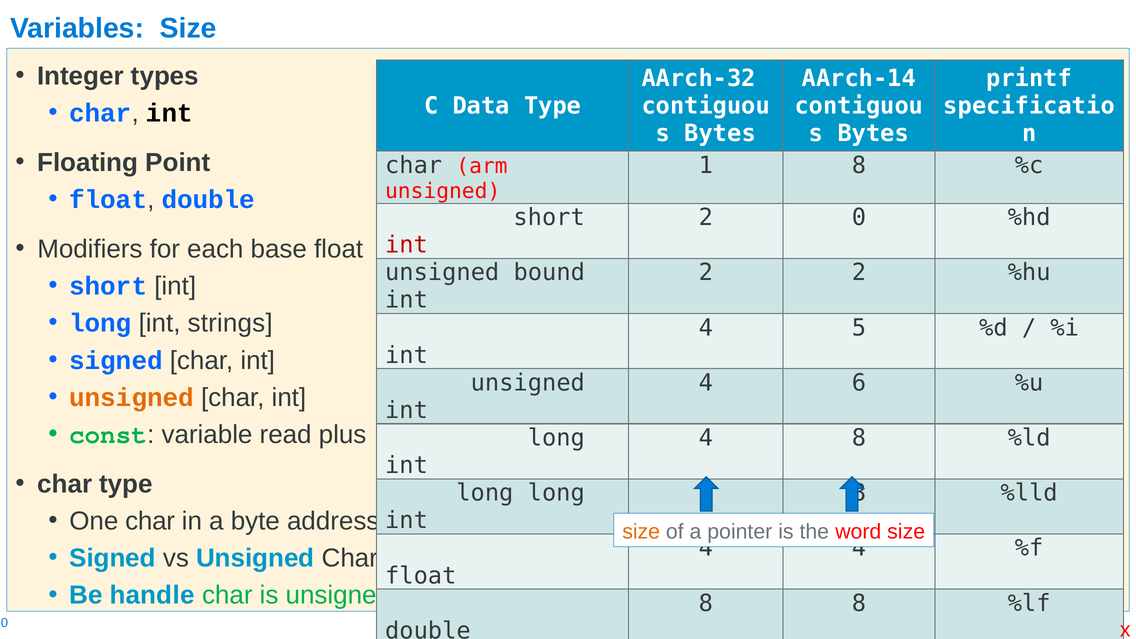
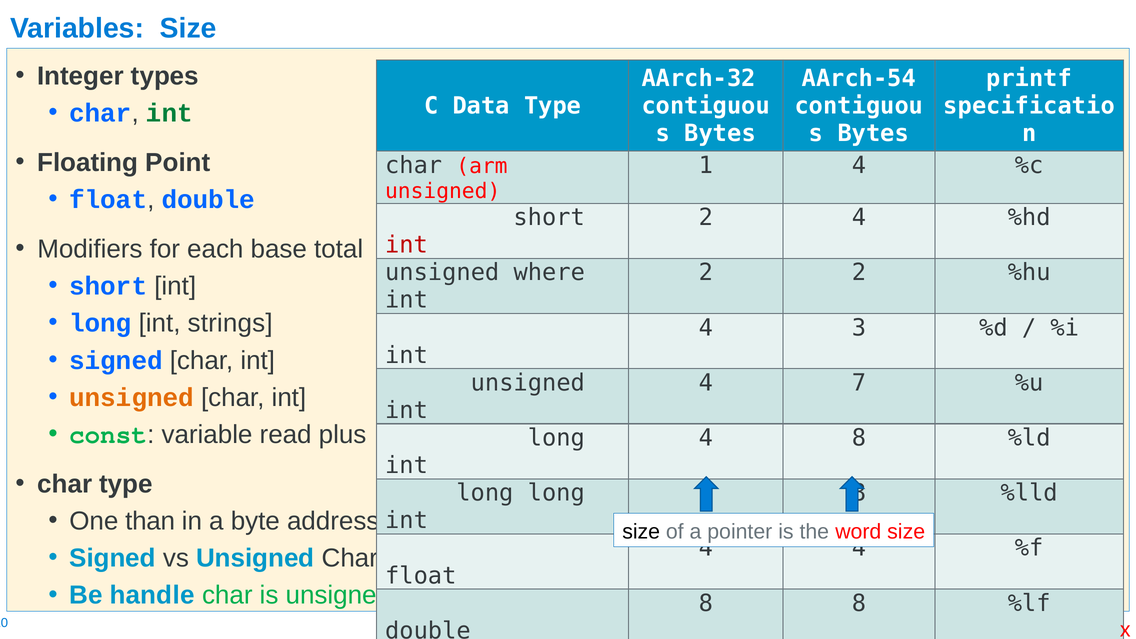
AArch-14: AArch-14 -> AArch-54 (859, 78)
int colour: black -> green (169, 113)
1 8: 8 -> 4 (859, 165)
2 0: 0 -> 4 (859, 217)
base float: float -> total (339, 249)
bound: bound -> where (549, 273)
5: 5 -> 3 (859, 328)
6: 6 -> 7 (859, 383)
One char: char -> than (150, 521)
size colour: orange -> black (641, 532)
